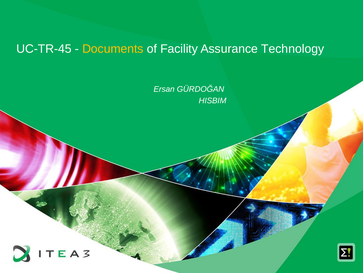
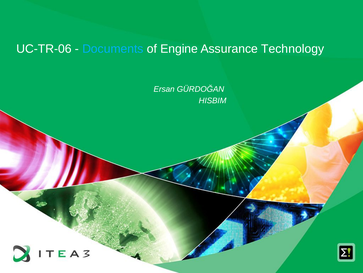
UC-TR-45: UC-TR-45 -> UC-TR-06 (44, 49)
Documents colour: yellow -> light blue (113, 49)
Facility: Facility -> Engine (179, 49)
